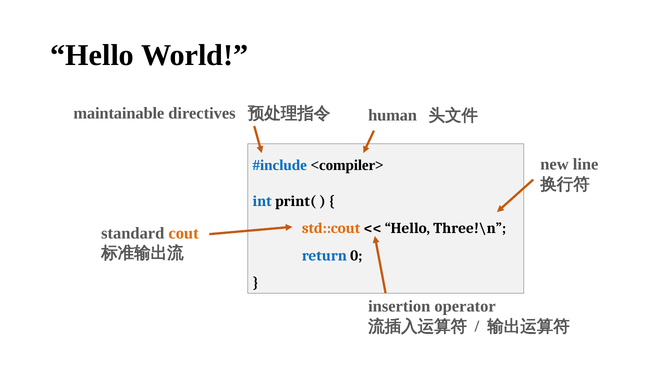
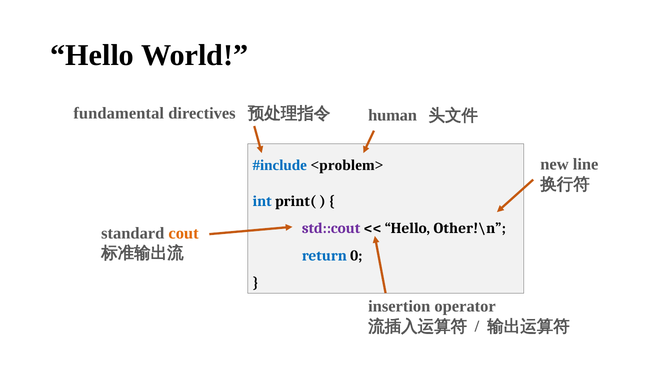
maintainable: maintainable -> fundamental (119, 113)
<compiler>: <compiler> -> <problem> (347, 165)
std::cout colour: orange -> purple (331, 228)
Three!\n: Three!\n -> Other!\n (470, 228)
